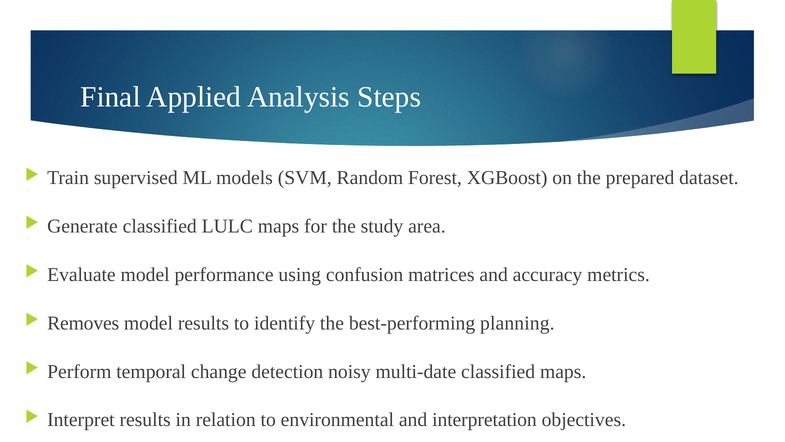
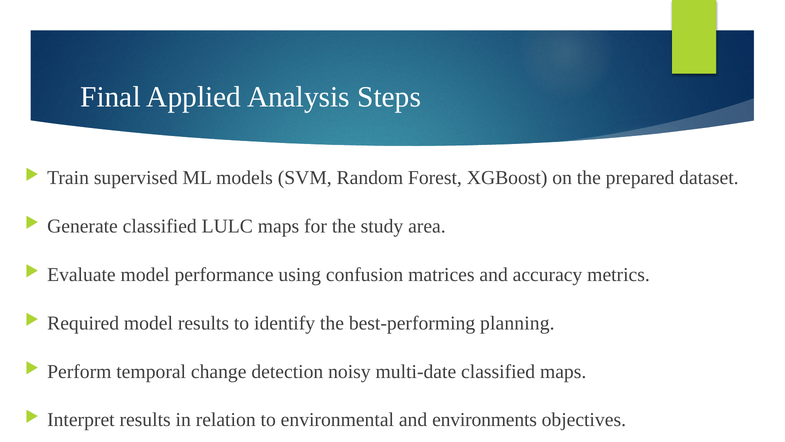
Removes: Removes -> Required (83, 323)
interpretation: interpretation -> environments (485, 420)
